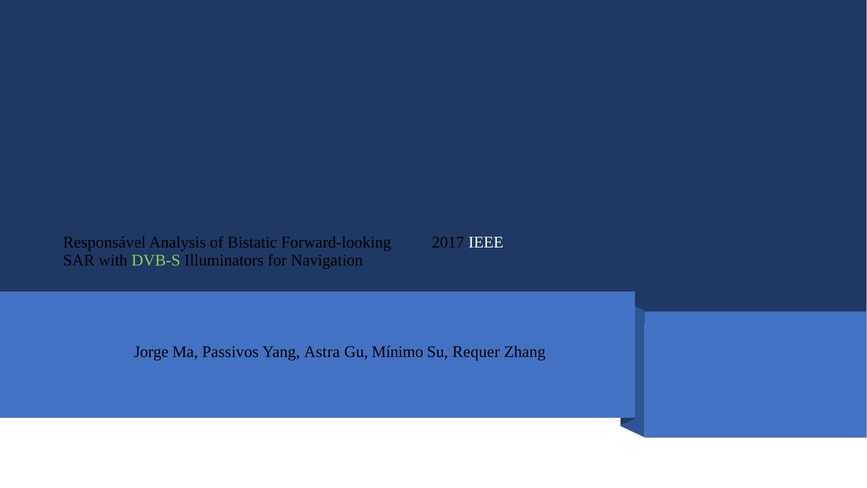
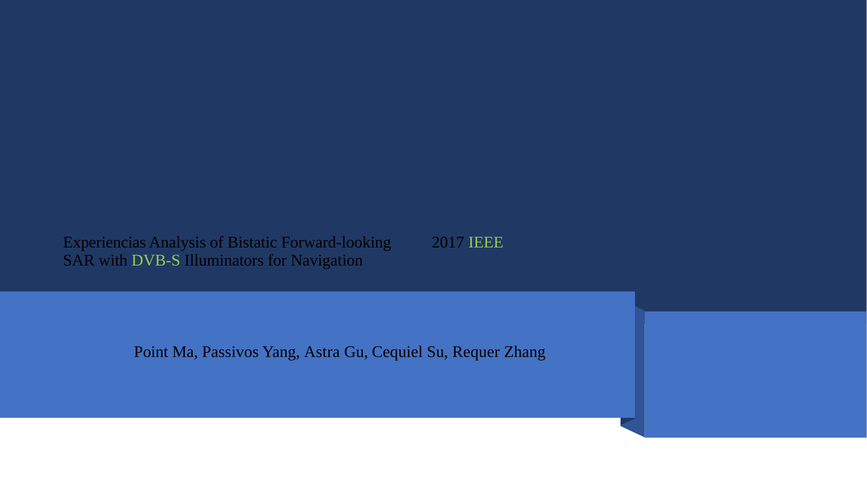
Responsável: Responsável -> Experiencias (105, 242)
IEEE colour: white -> light green (486, 242)
Jorge: Jorge -> Point (151, 352)
Mínimo: Mínimo -> Cequiel (397, 352)
